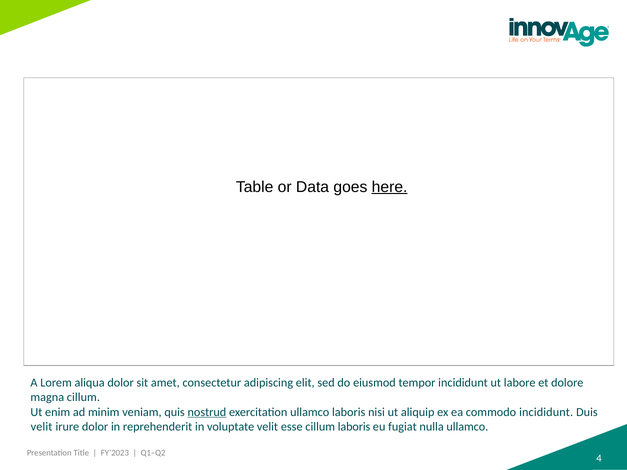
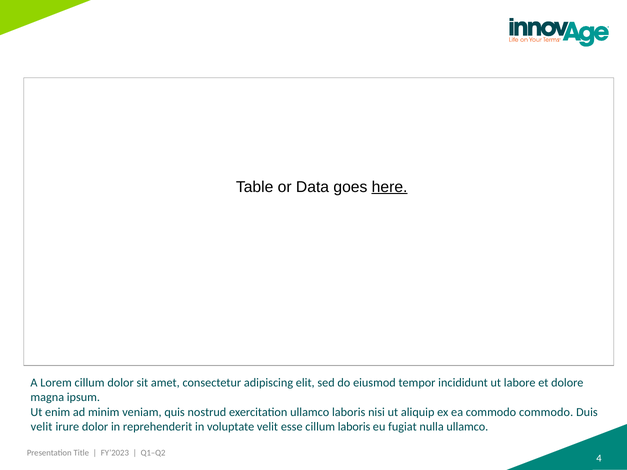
Lorem aliqua: aliqua -> cillum (90, 383)
magna cillum: cillum -> ipsum (83, 398)
nostrud underline: present -> none (207, 412)
commodo incididunt: incididunt -> commodo (546, 412)
